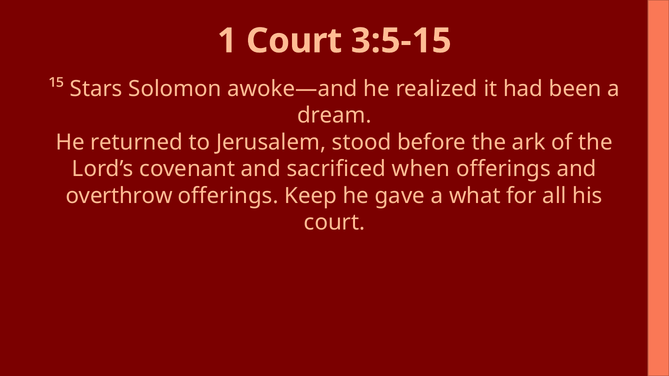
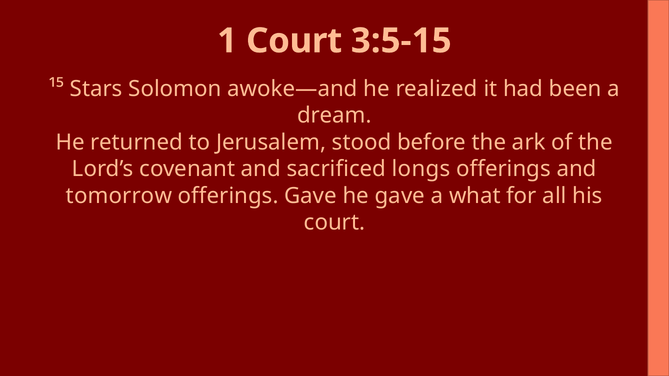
when: when -> longs (421, 169)
overthrow: overthrow -> tomorrow (119, 196)
offerings Keep: Keep -> Gave (311, 196)
